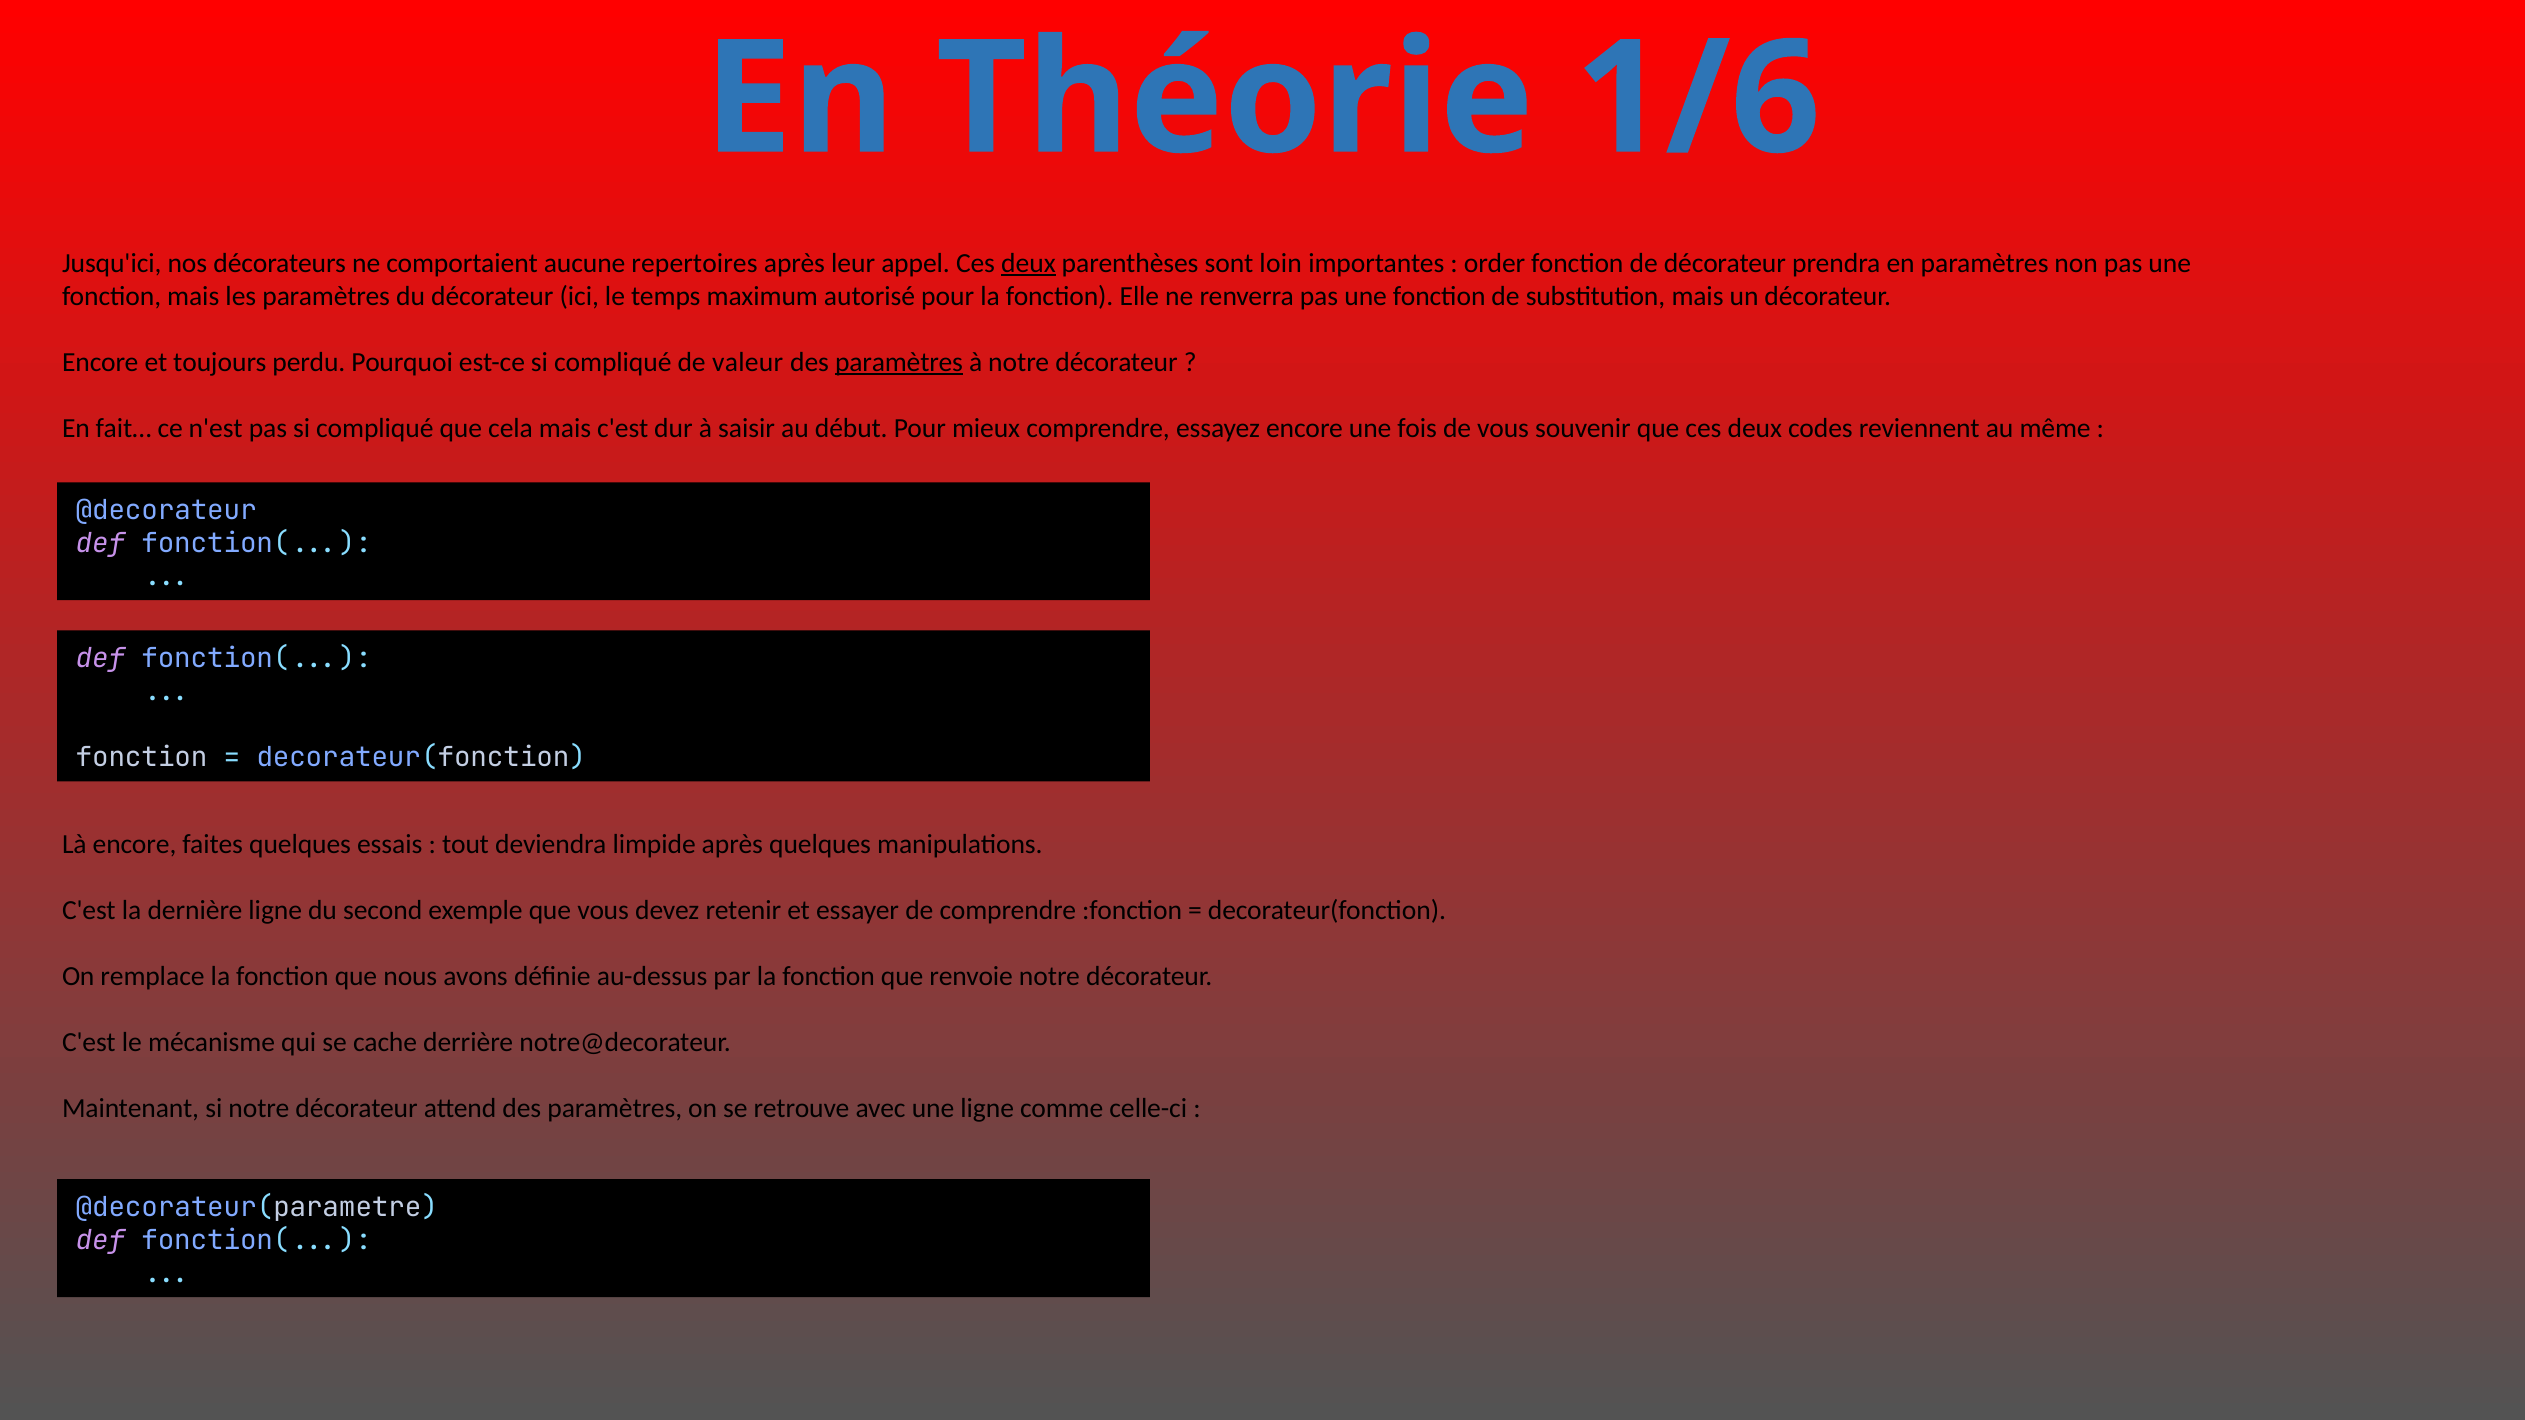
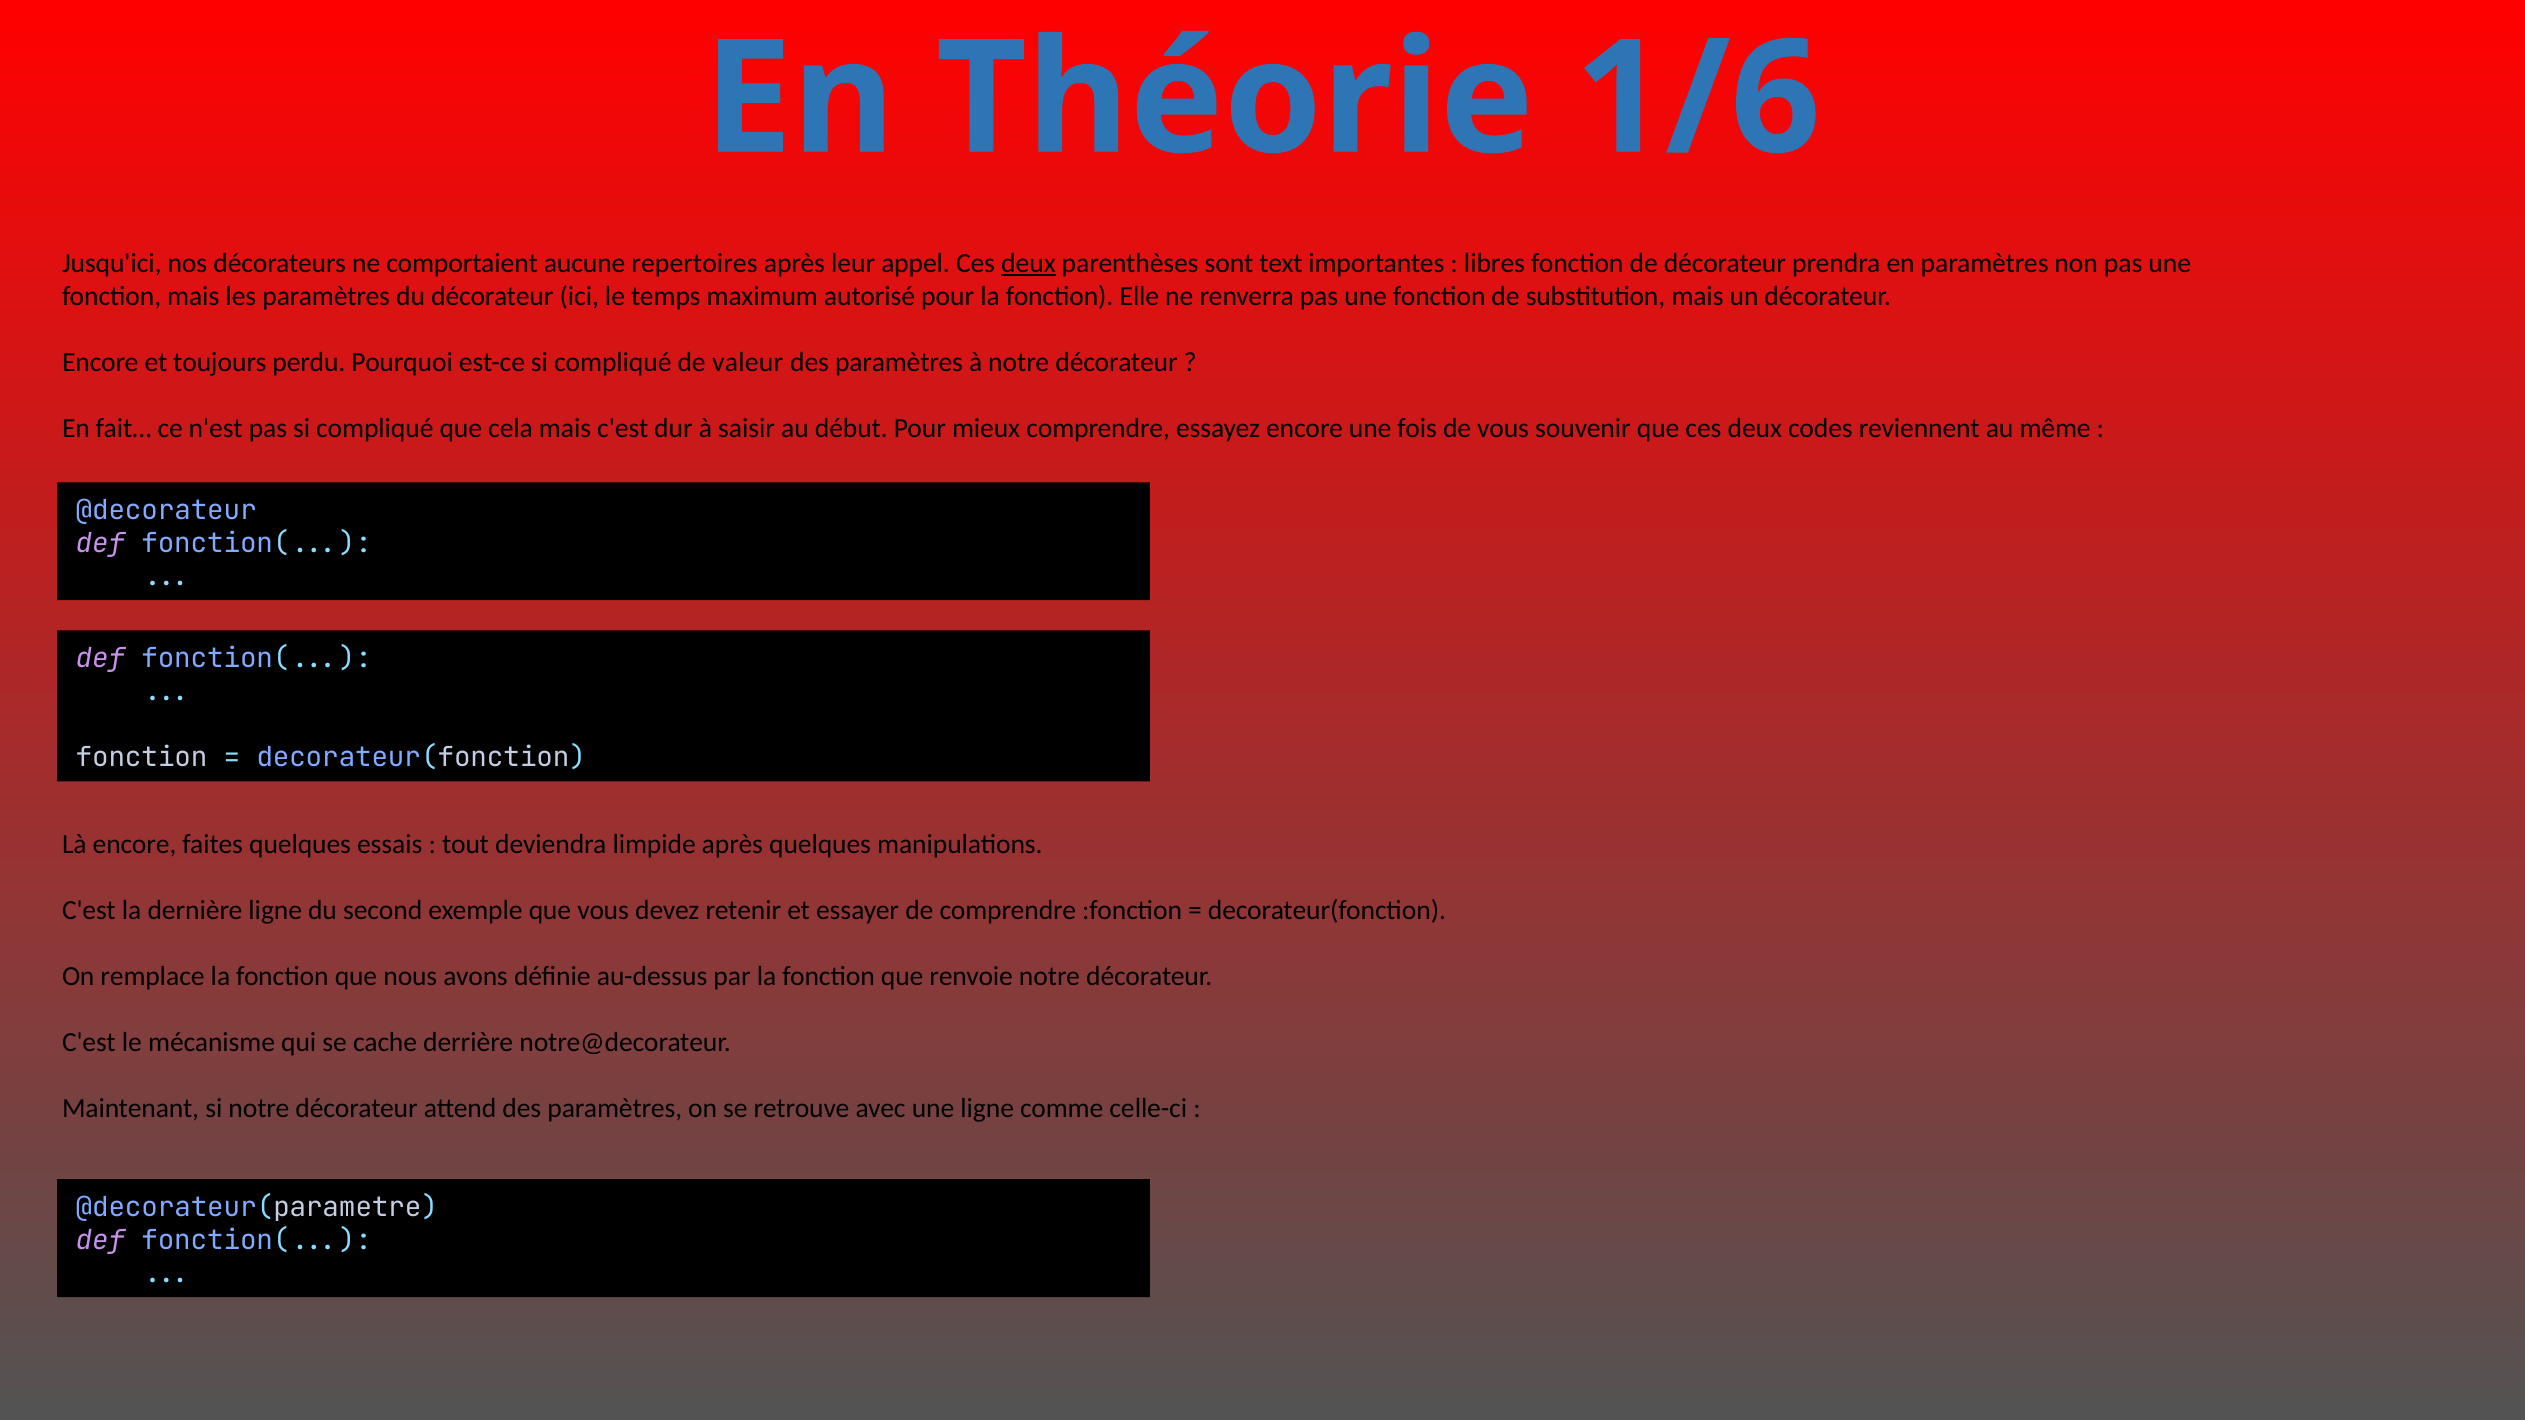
loin: loin -> text (1281, 263)
order: order -> libres (1494, 263)
paramètres underline: present -> none (899, 362)
